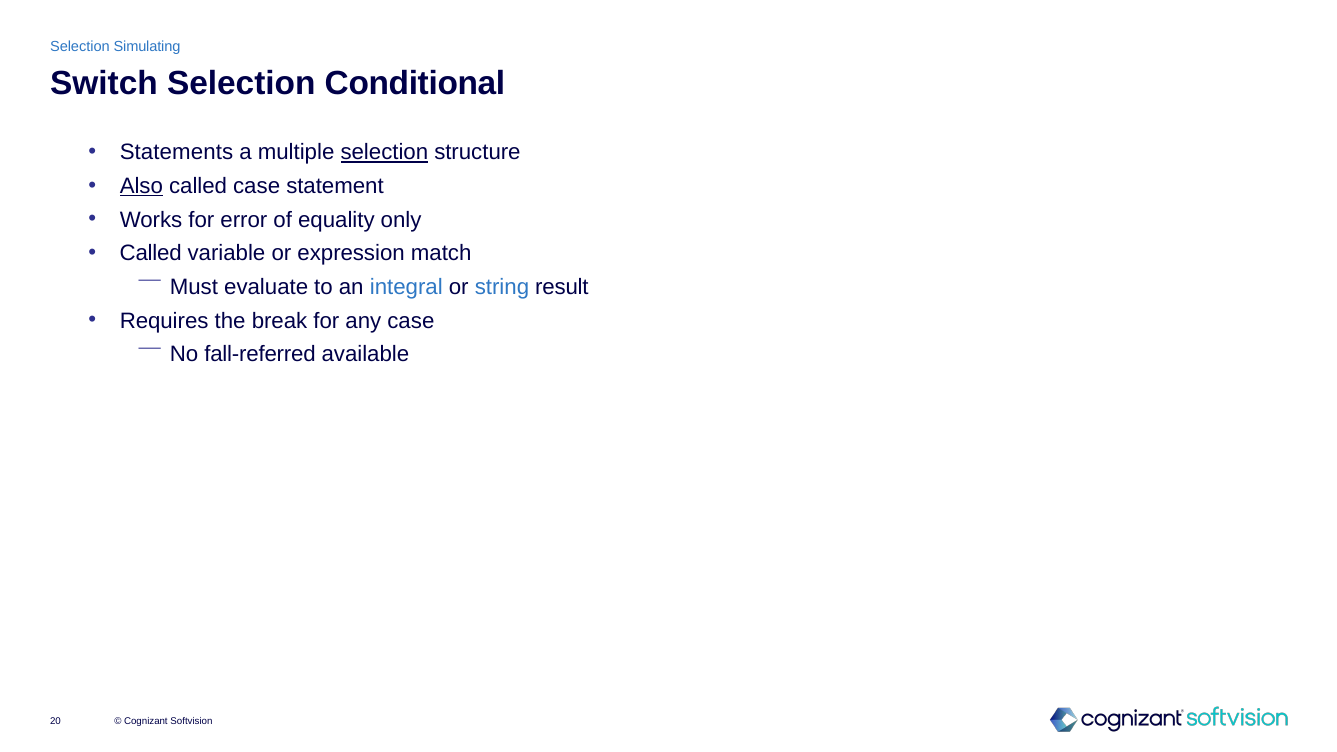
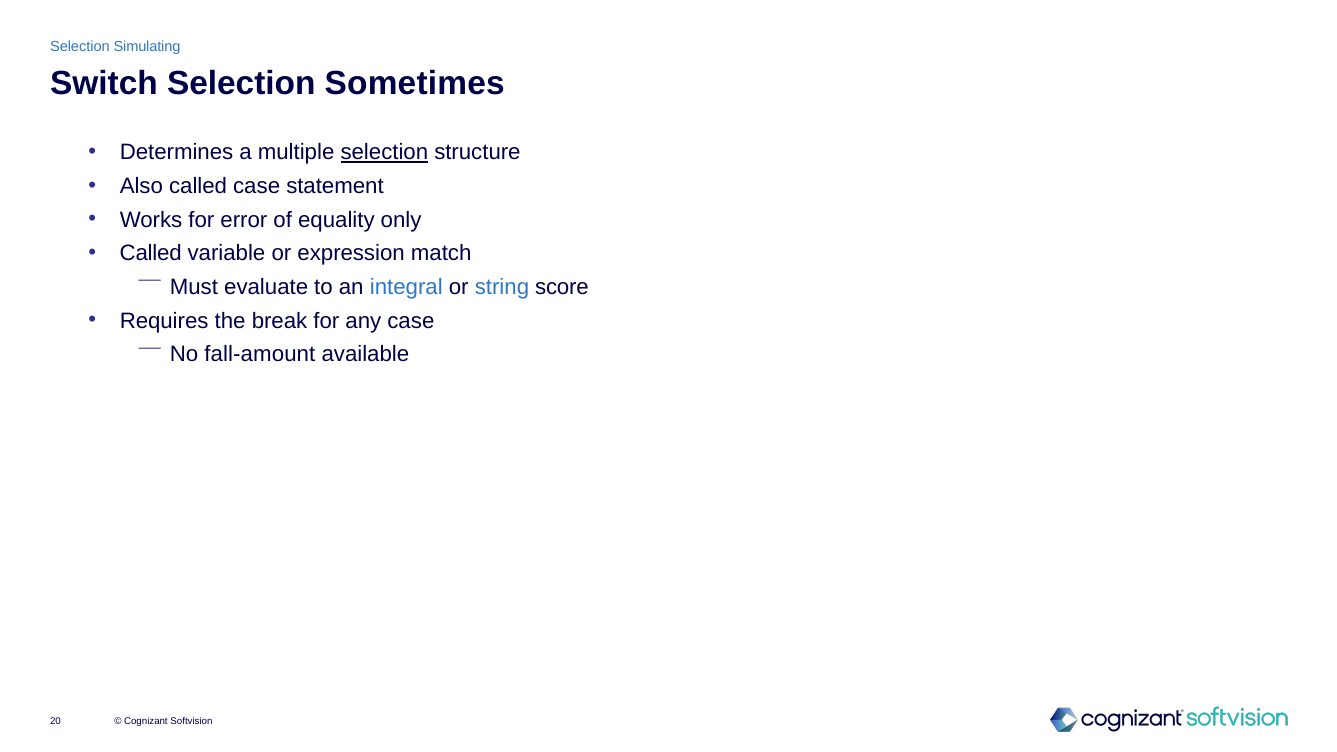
Conditional: Conditional -> Sometimes (415, 84)
Statements: Statements -> Determines (177, 152)
Also underline: present -> none (141, 186)
result: result -> score (562, 287)
fall-referred: fall-referred -> fall-amount (260, 355)
